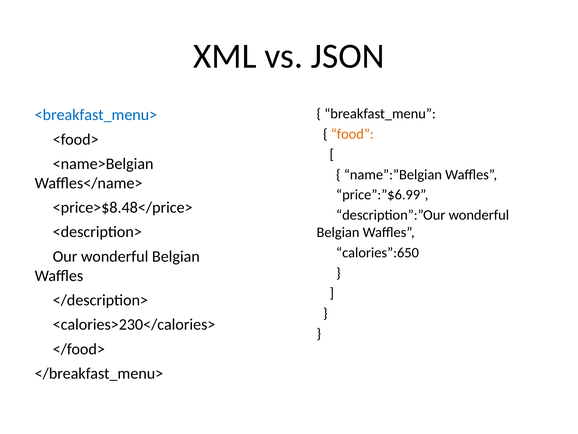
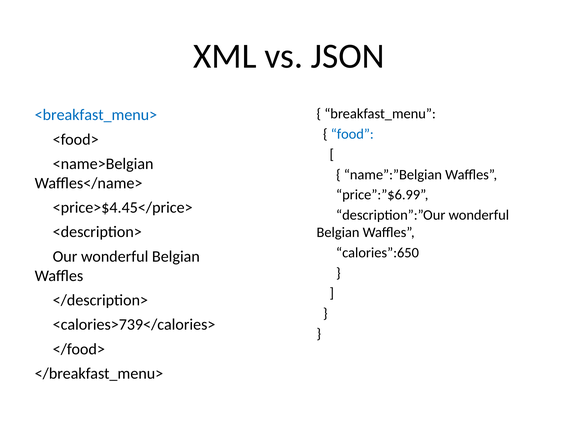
food colour: orange -> blue (352, 134)
<price>$8.48</price>: <price>$8.48</price> -> <price>$4.45</price> (123, 207)
<calories>230</calories>: <calories>230</calories> -> <calories>739</calories> (134, 324)
